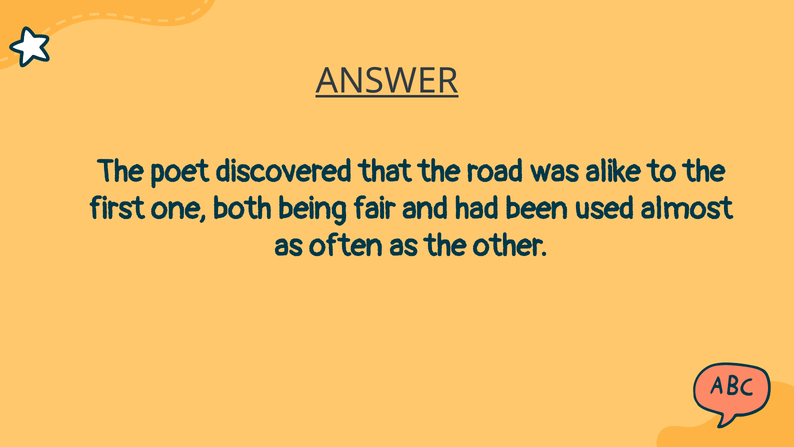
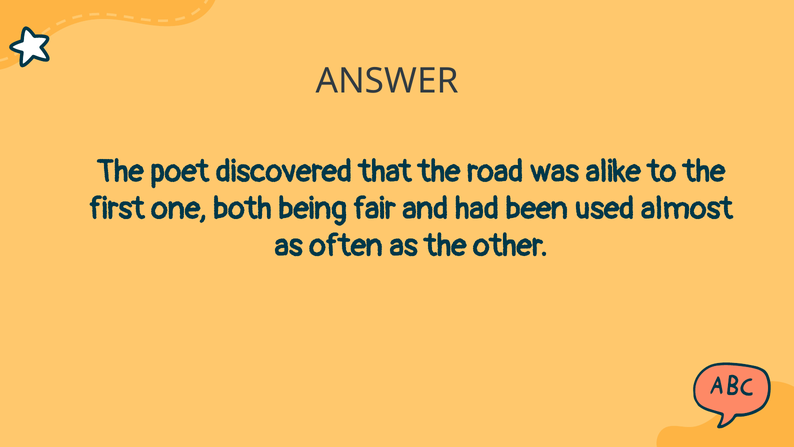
ANSWER underline: present -> none (387, 81)
